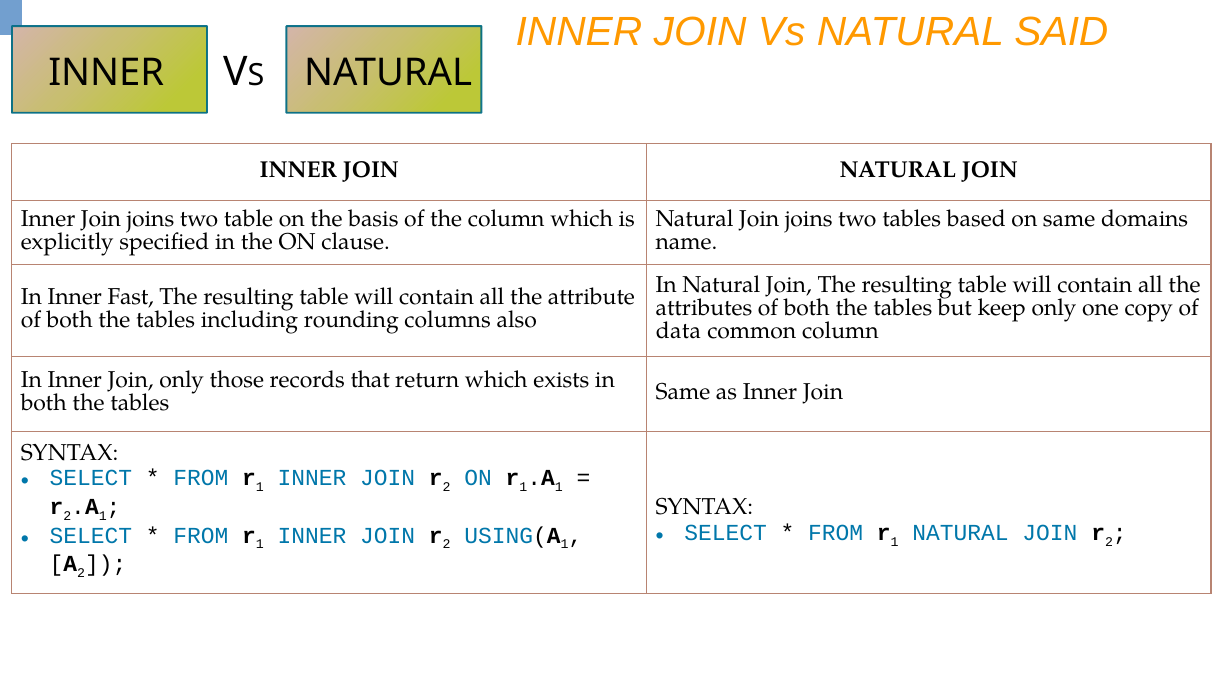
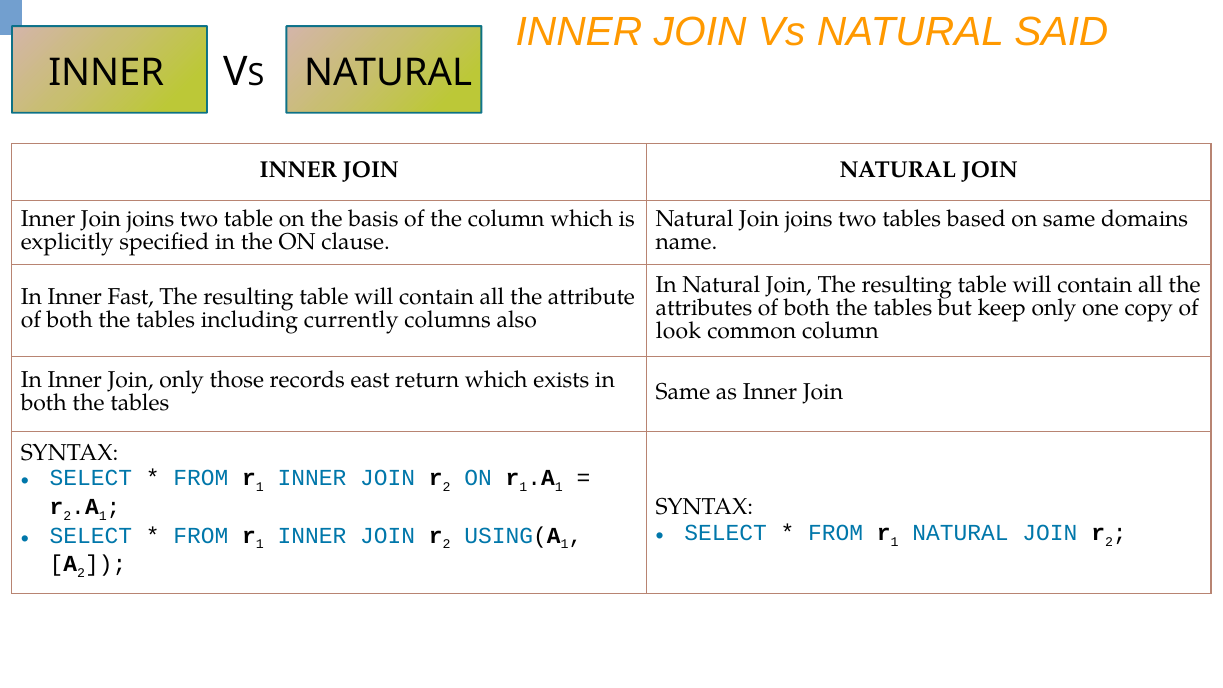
rounding: rounding -> currently (351, 320)
data: data -> look (678, 331)
that: that -> east (370, 380)
